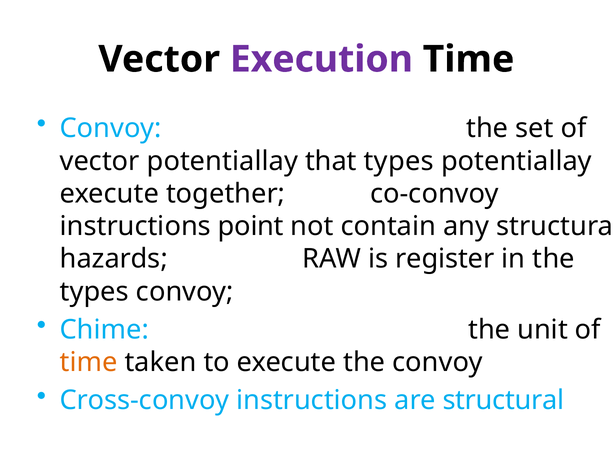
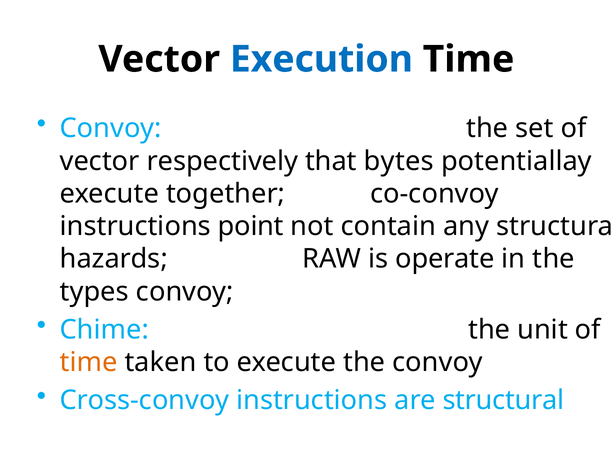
Execution colour: purple -> blue (321, 59)
vector potentiallay: potentiallay -> respectively (222, 161)
that types: types -> bytes (399, 161)
register: register -> operate (445, 259)
